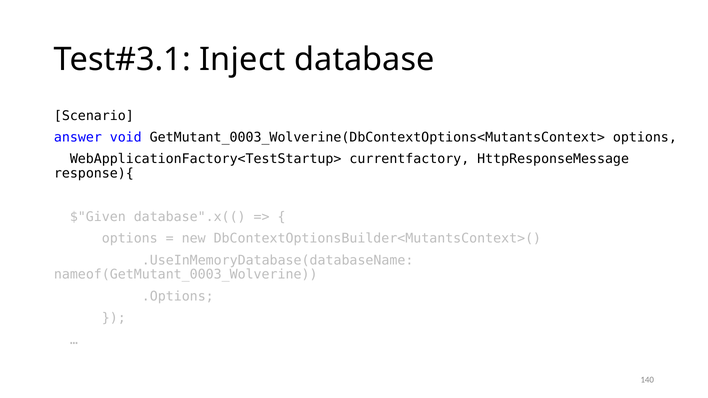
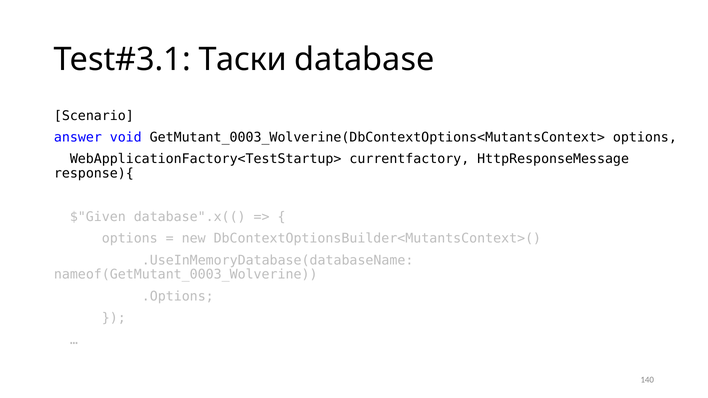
Inject: Inject -> Таски (243, 59)
